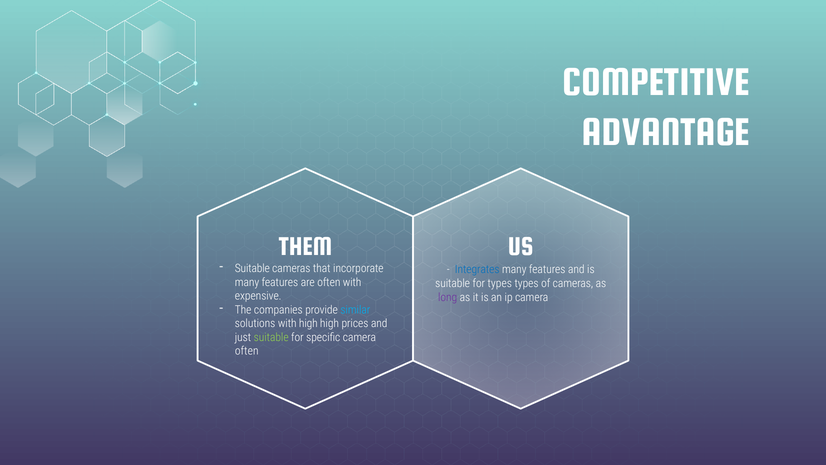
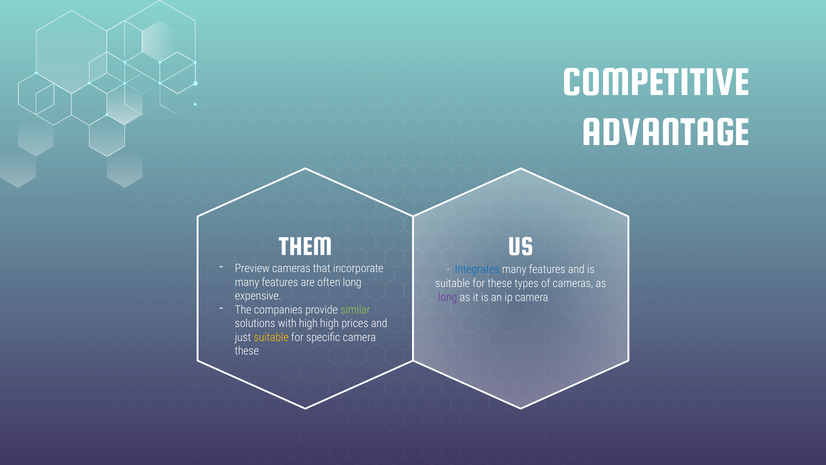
Suitable: Suitable -> Preview (252, 268)
often with: with -> long (352, 282)
for types: types -> these (500, 283)
similar colour: light blue -> light green (355, 310)
suitable colour: light green -> yellow (271, 337)
often: often -> these (247, 351)
